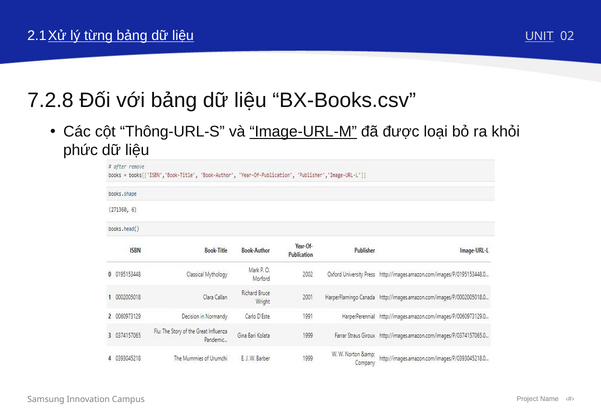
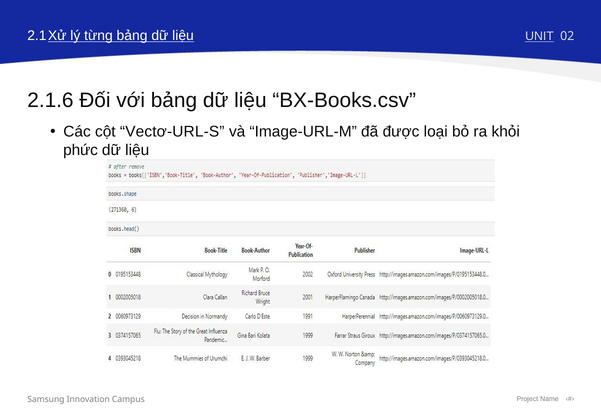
7.2.8: 7.2.8 -> 2.1.6 (50, 100)
Thông-URL-S: Thông-URL-S -> Vectơ-URL-S (172, 132)
Image-URL-M underline: present -> none (303, 132)
